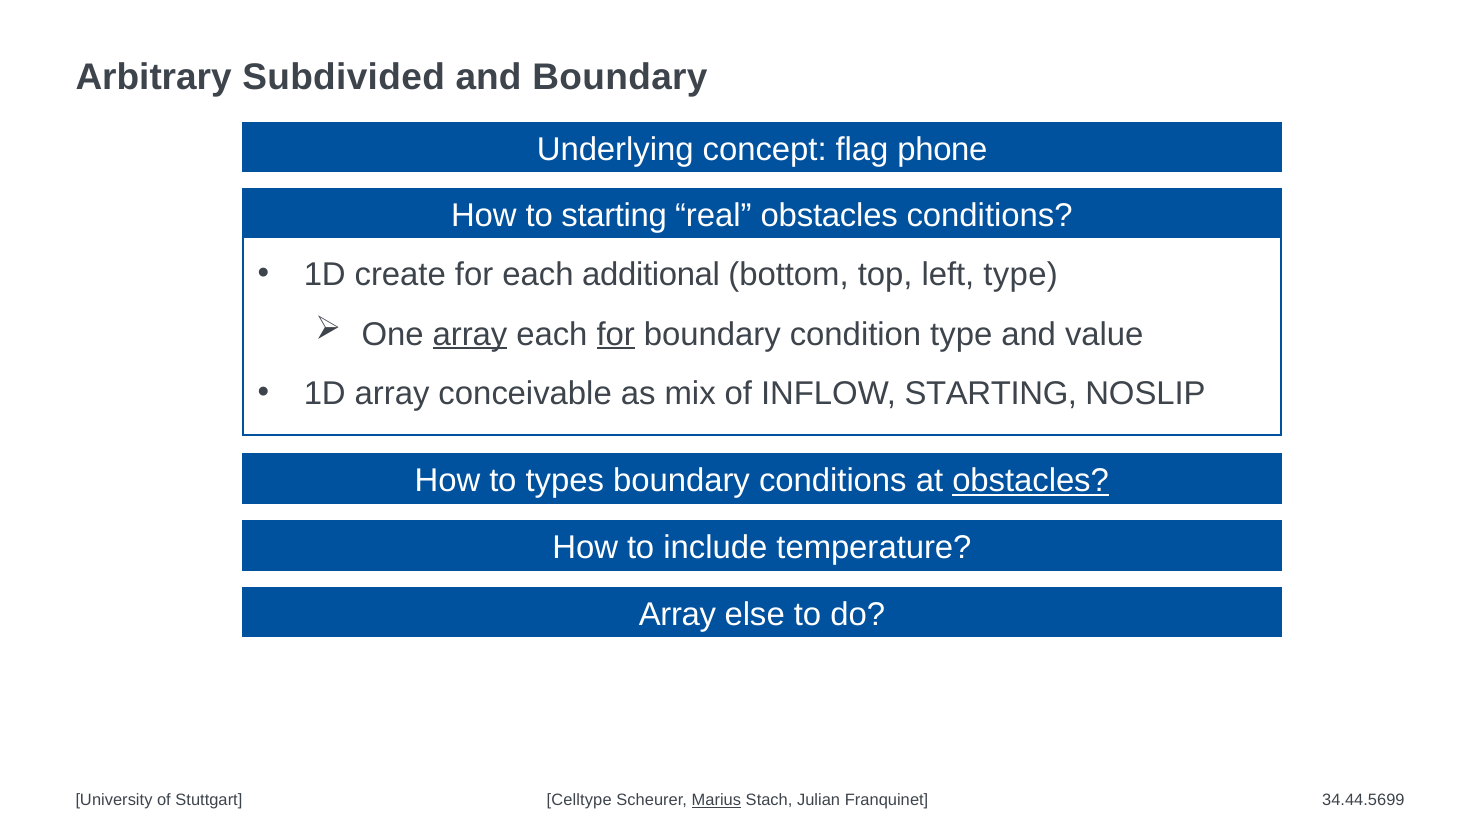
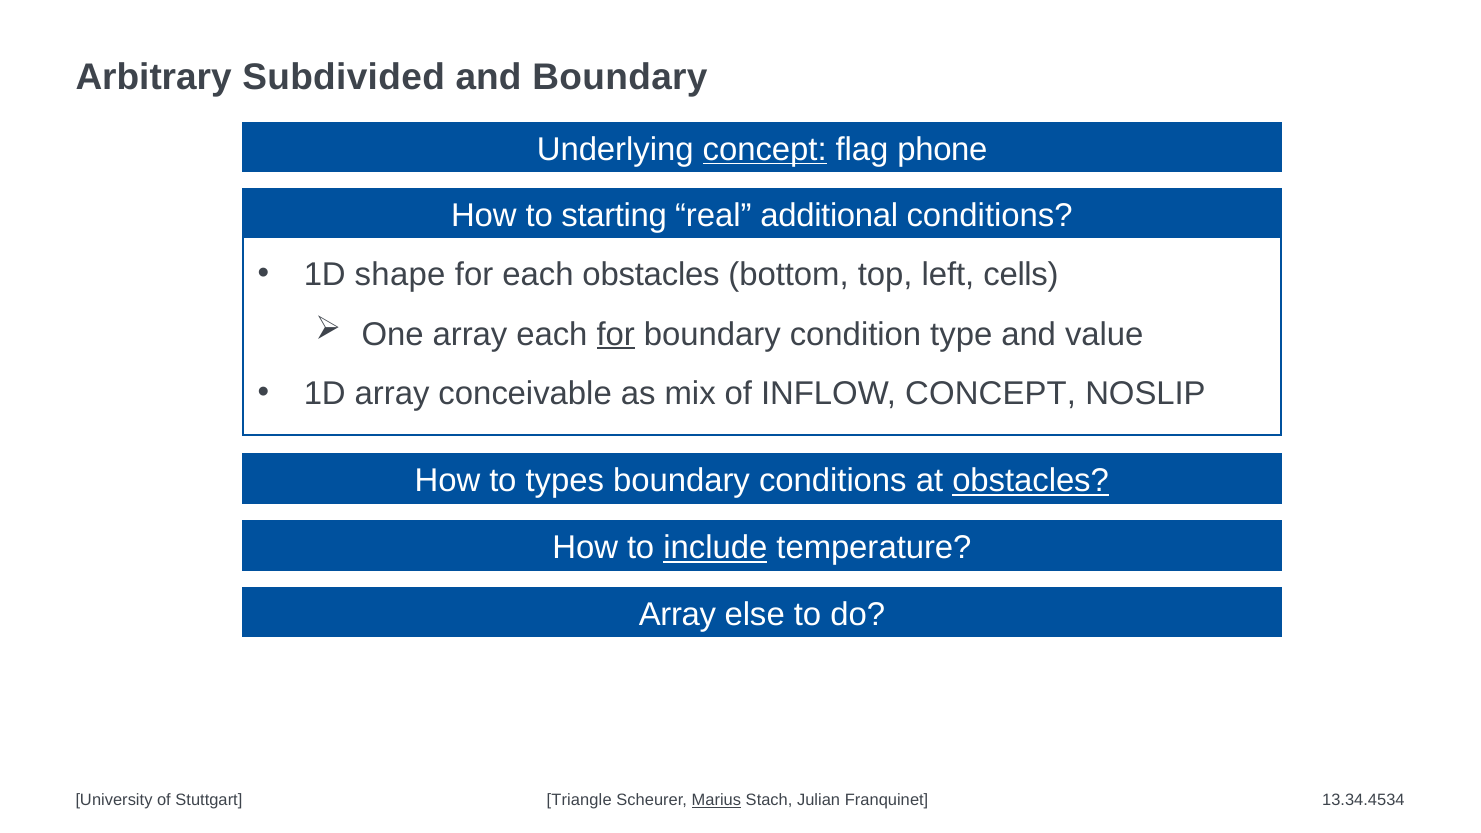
concept underline: none -> present (765, 149)
real obstacles: obstacles -> additional (829, 215)
create: create -> shape (400, 275)
each additional: additional -> obstacles (651, 275)
left type: type -> cells (1021, 275)
array underline: present -> none (470, 334)
INFLOW STARTING: STARTING -> CONCEPT (991, 393)
include underline: none -> present (715, 548)
Celltype: Celltype -> Triangle (579, 800)
34.44.5699: 34.44.5699 -> 13.34.4534 (1363, 800)
